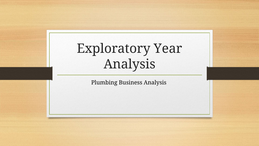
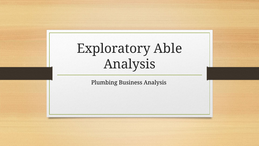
Year: Year -> Able (168, 49)
